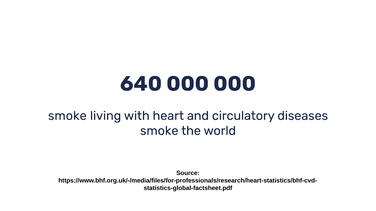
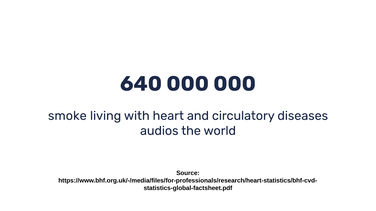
smoke: smoke -> audios (159, 131)
